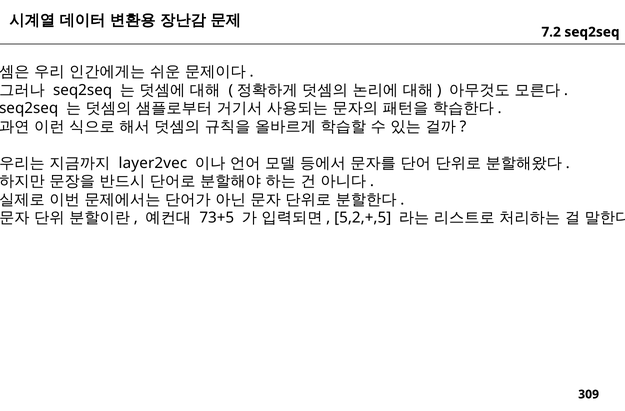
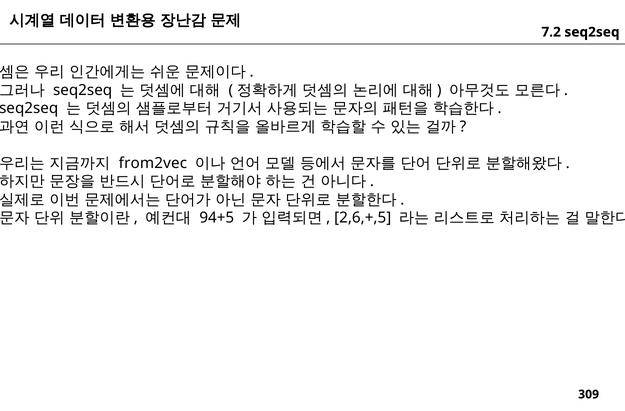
layer2vec: layer2vec -> from2vec (153, 163)
73+5: 73+5 -> 94+5 (217, 218)
5,2,+,5: 5,2,+,5 -> 2,6,+,5 (363, 218)
